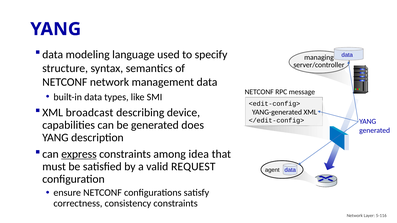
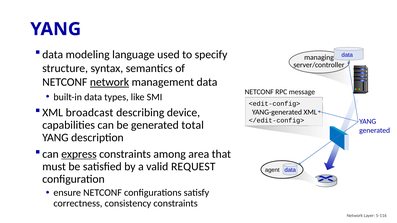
network underline: none -> present (109, 82)
does: does -> total (193, 125)
idea: idea -> area (199, 154)
